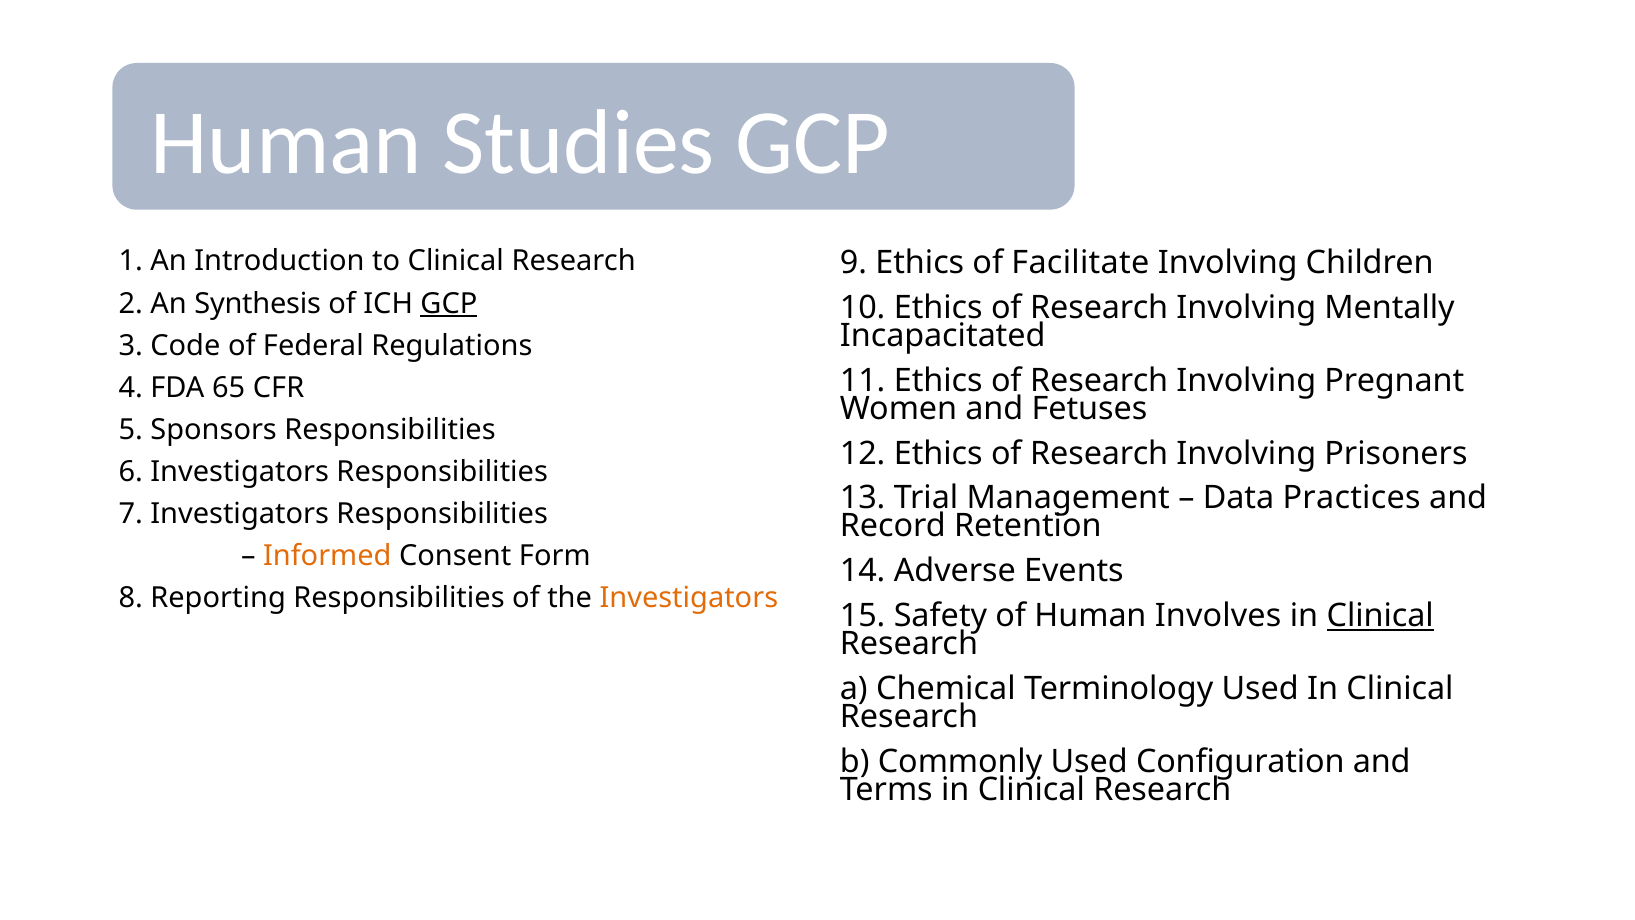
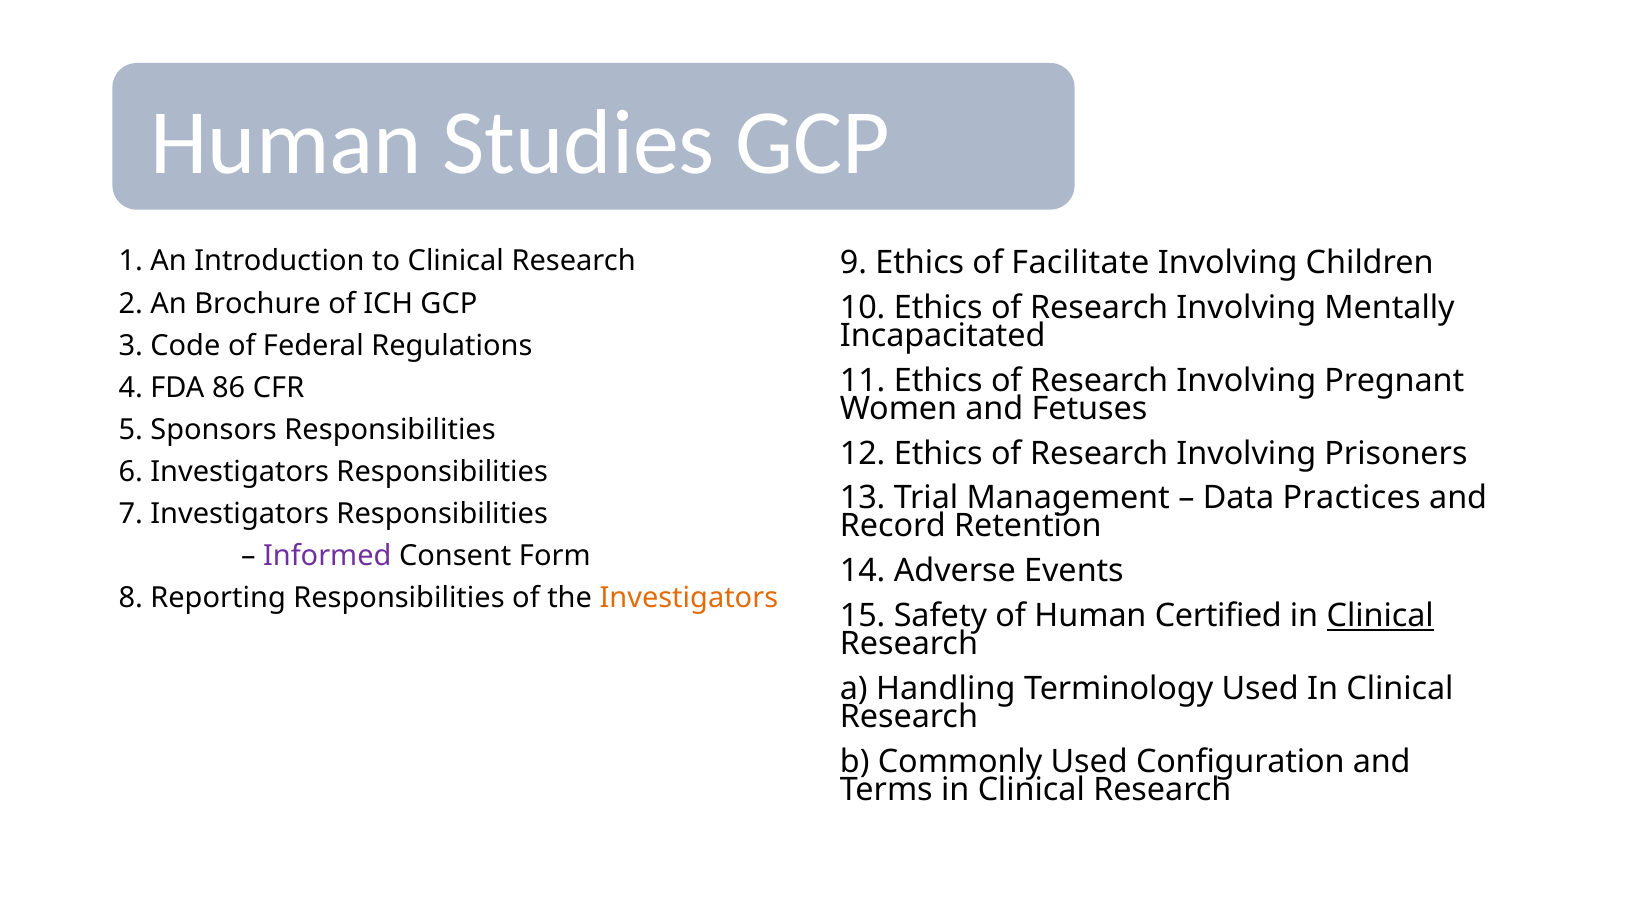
Synthesis: Synthesis -> Brochure (258, 303)
GCP underline: present -> none (449, 303)
65: 65 -> 86 (229, 387)
Informed colour: orange -> purple (327, 556)
Involves: Involves -> Certified (1218, 616)
Chemical: Chemical -> Handling (946, 689)
